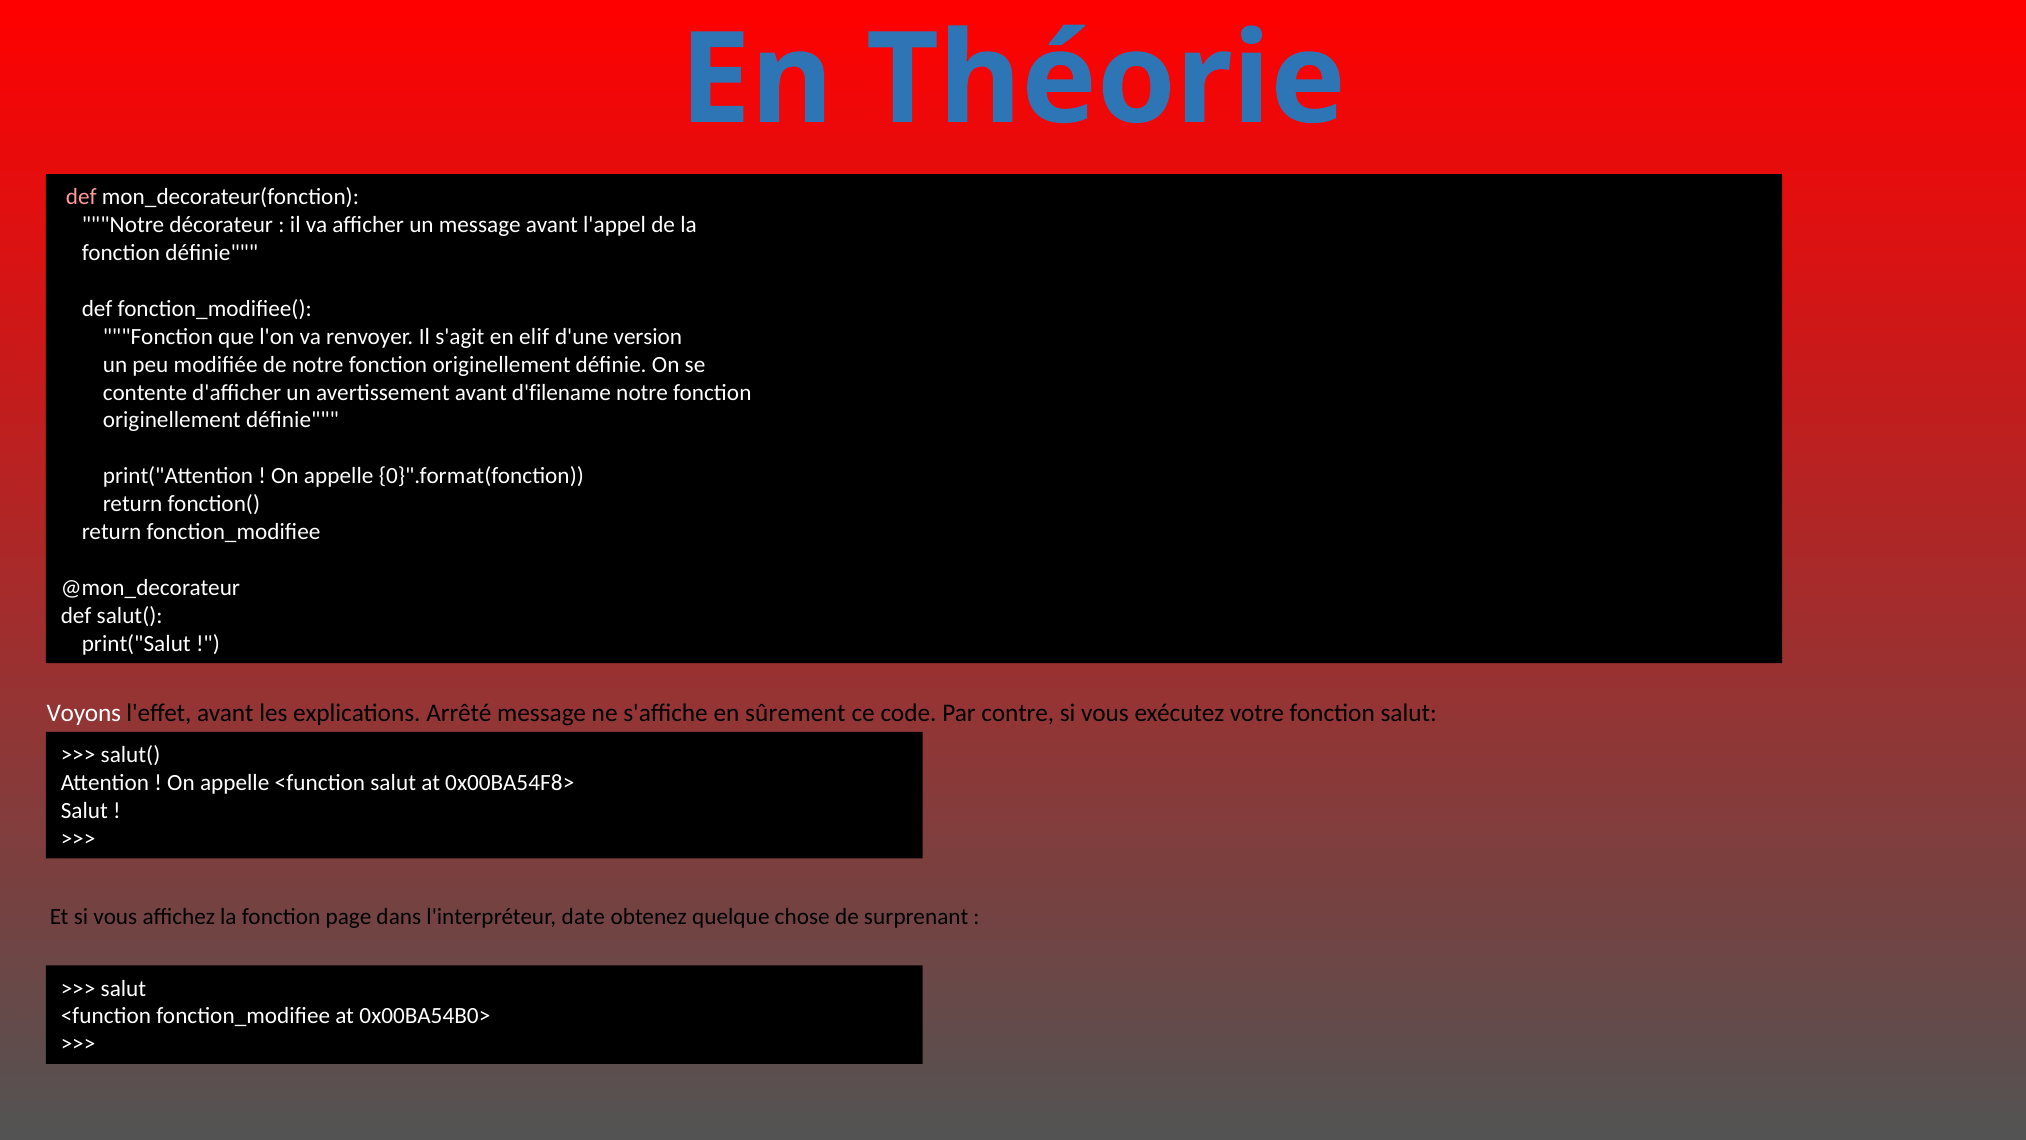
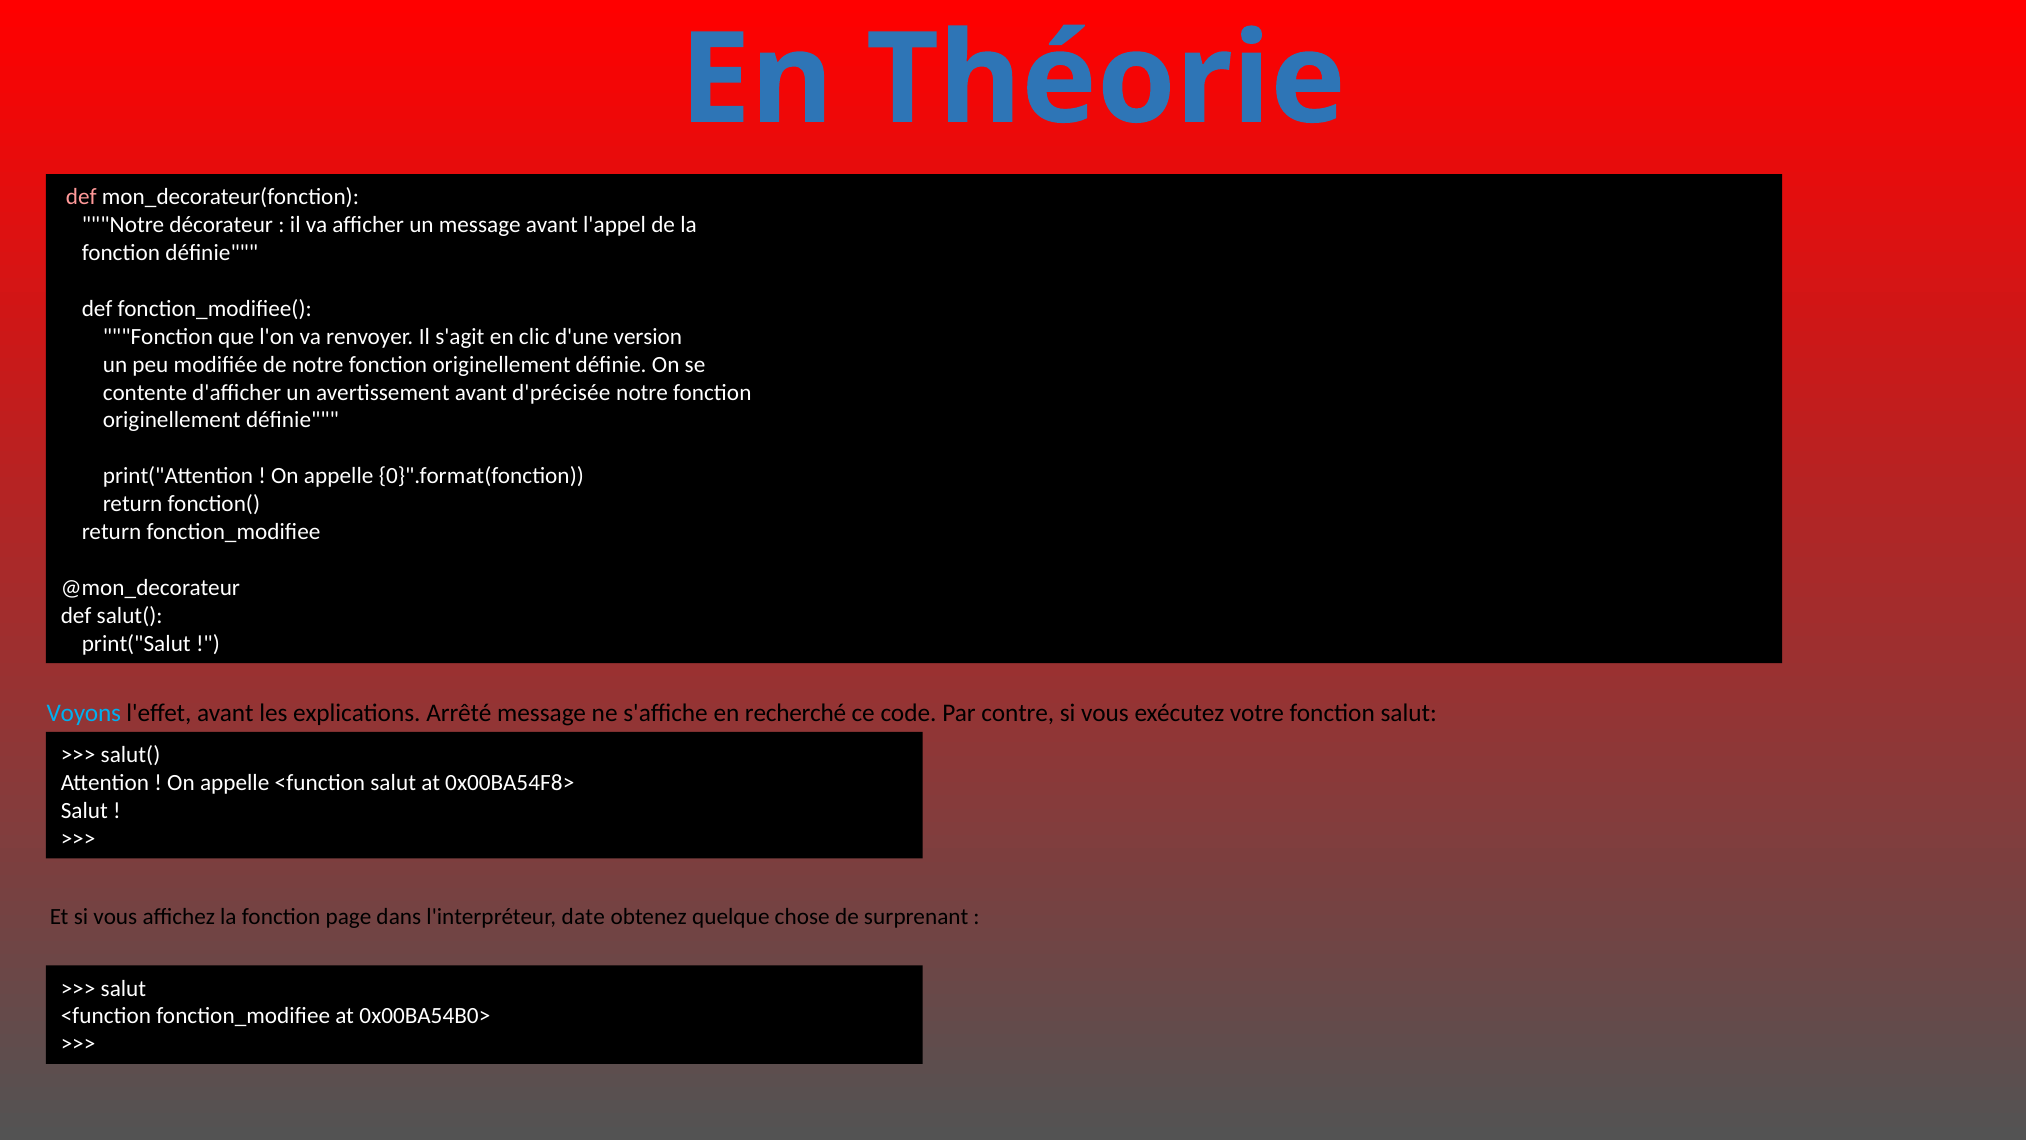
elif: elif -> clic (534, 336)
d'filename: d'filename -> d'précisée (561, 392)
Voyons colour: white -> light blue (84, 713)
sûrement: sûrement -> recherché (796, 713)
